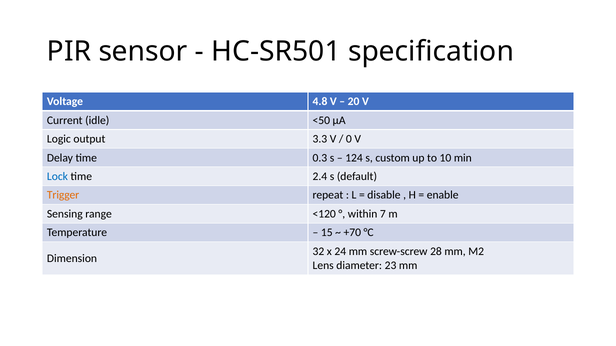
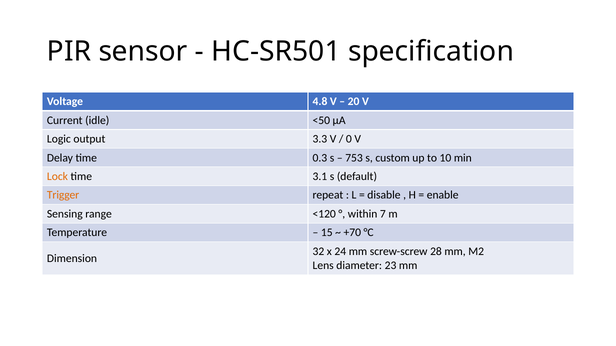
124: 124 -> 753 (354, 158)
Lock colour: blue -> orange (57, 177)
2.4: 2.4 -> 3.1 (320, 177)
